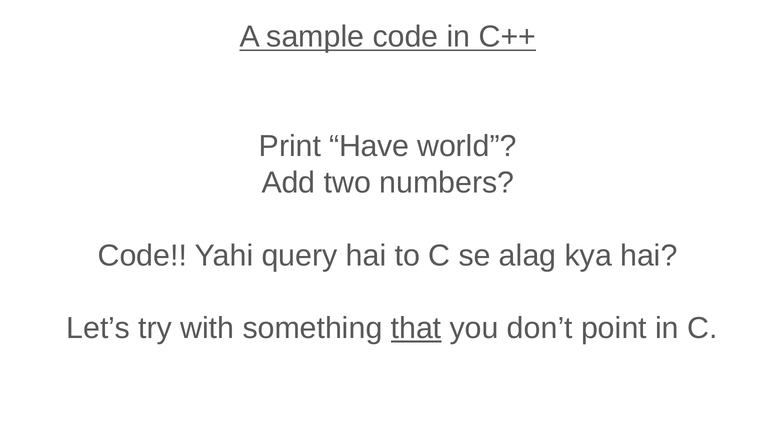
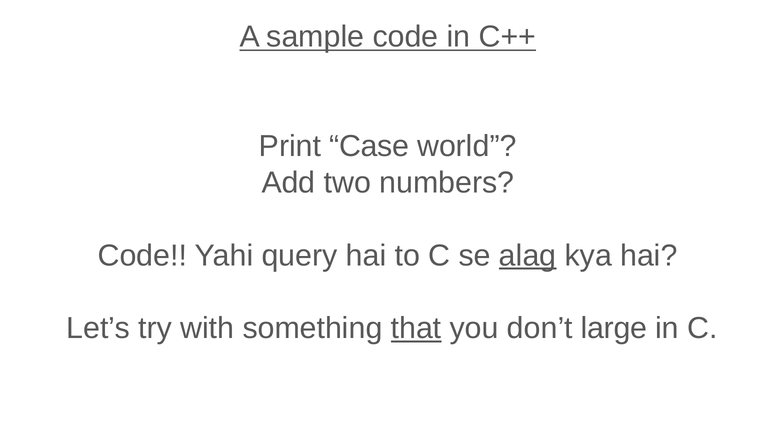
Have: Have -> Case (369, 146)
alag underline: none -> present (528, 256)
point: point -> large (614, 329)
